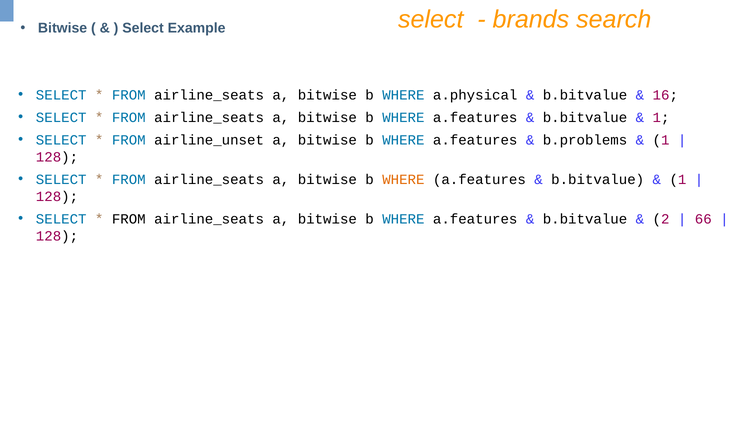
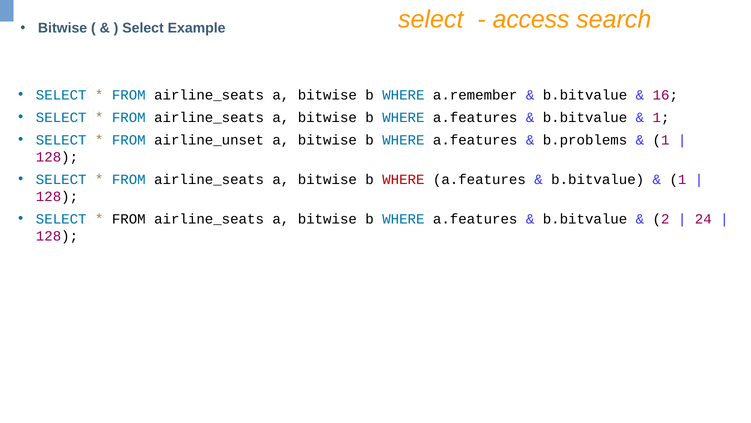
brands: brands -> access (531, 20)
a.physical: a.physical -> a.remember (475, 95)
WHERE colour: orange -> red (403, 179)
66: 66 -> 24 (703, 219)
